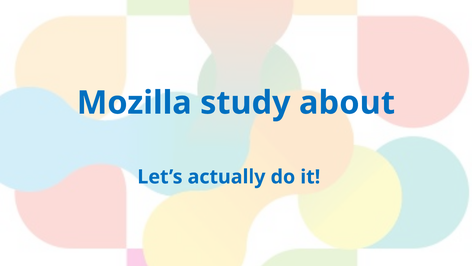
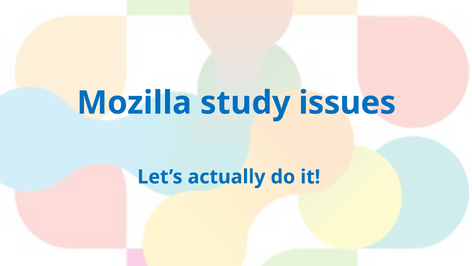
about: about -> issues (347, 103)
